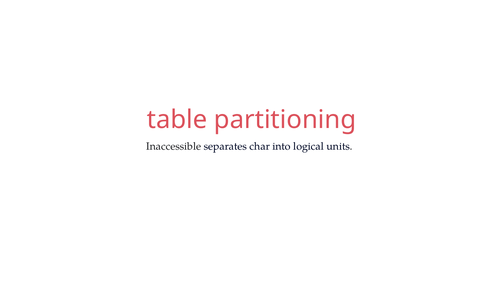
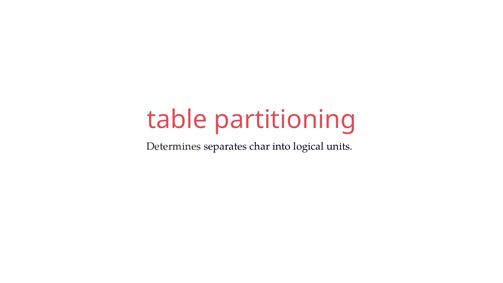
Inaccessible: Inaccessible -> Determines (174, 146)
